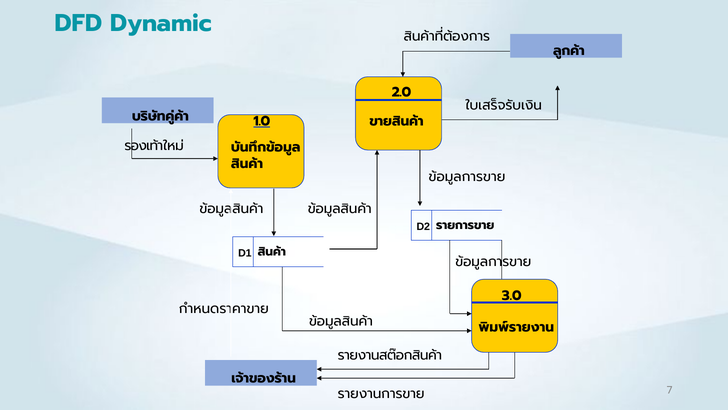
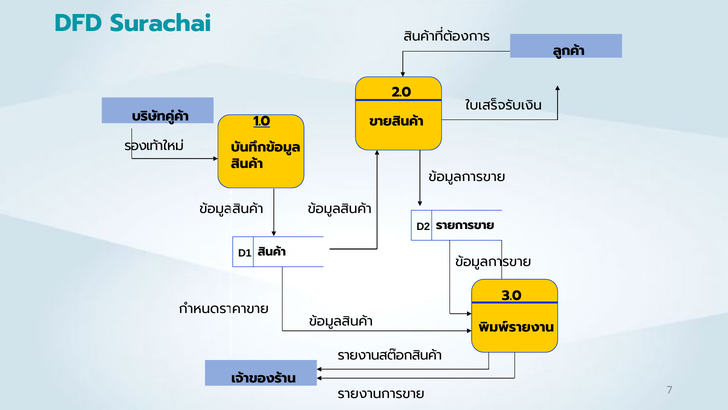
Dynamic: Dynamic -> Surachai (161, 23)
